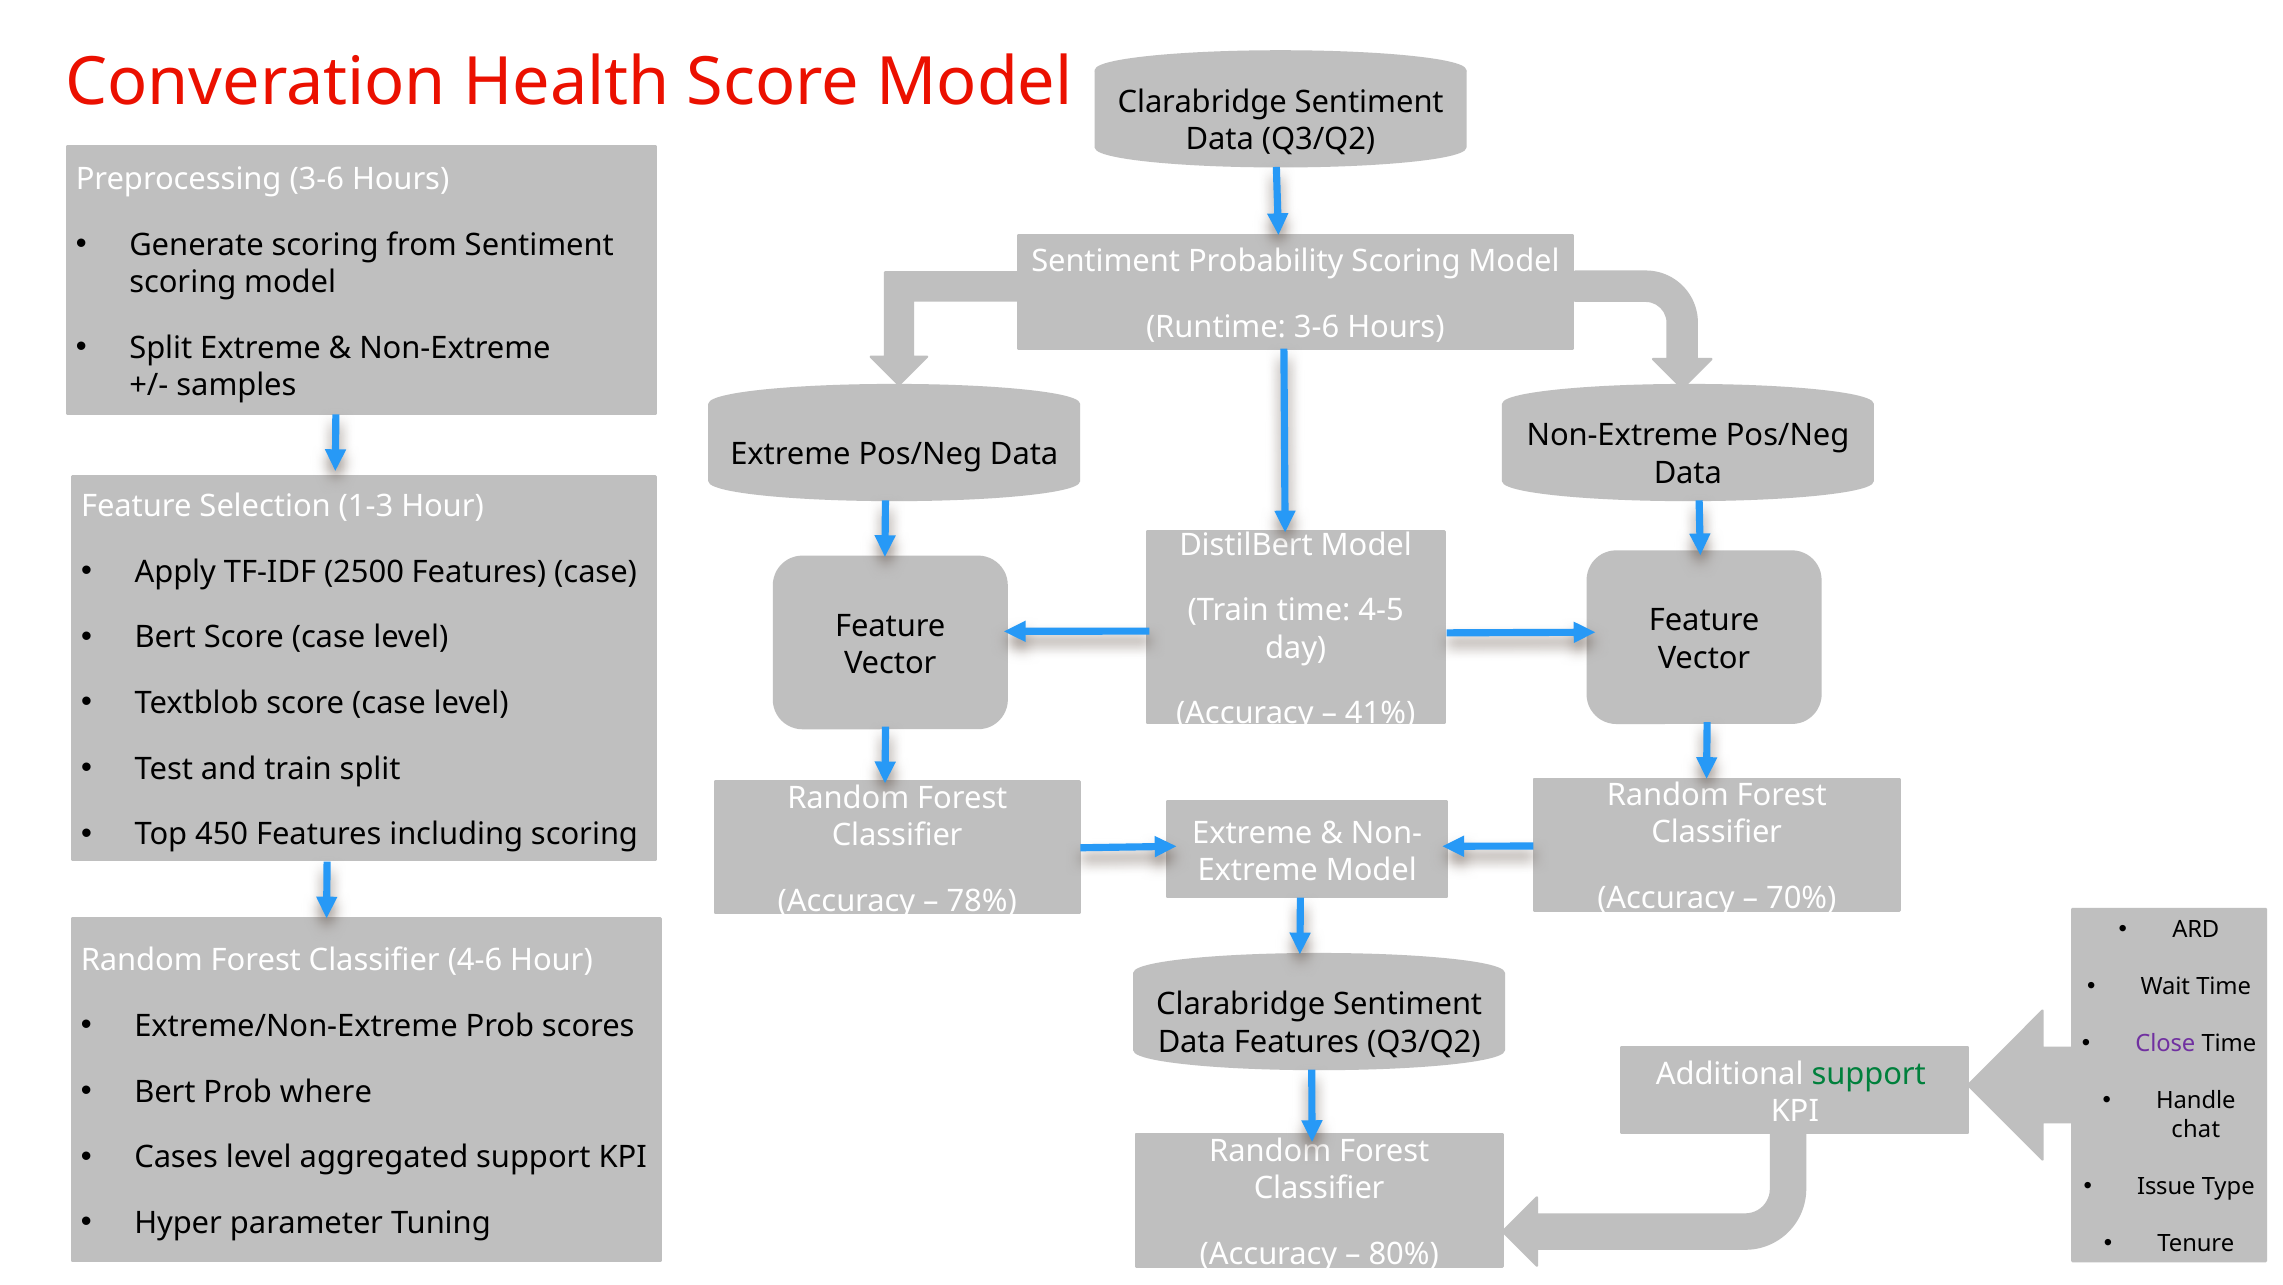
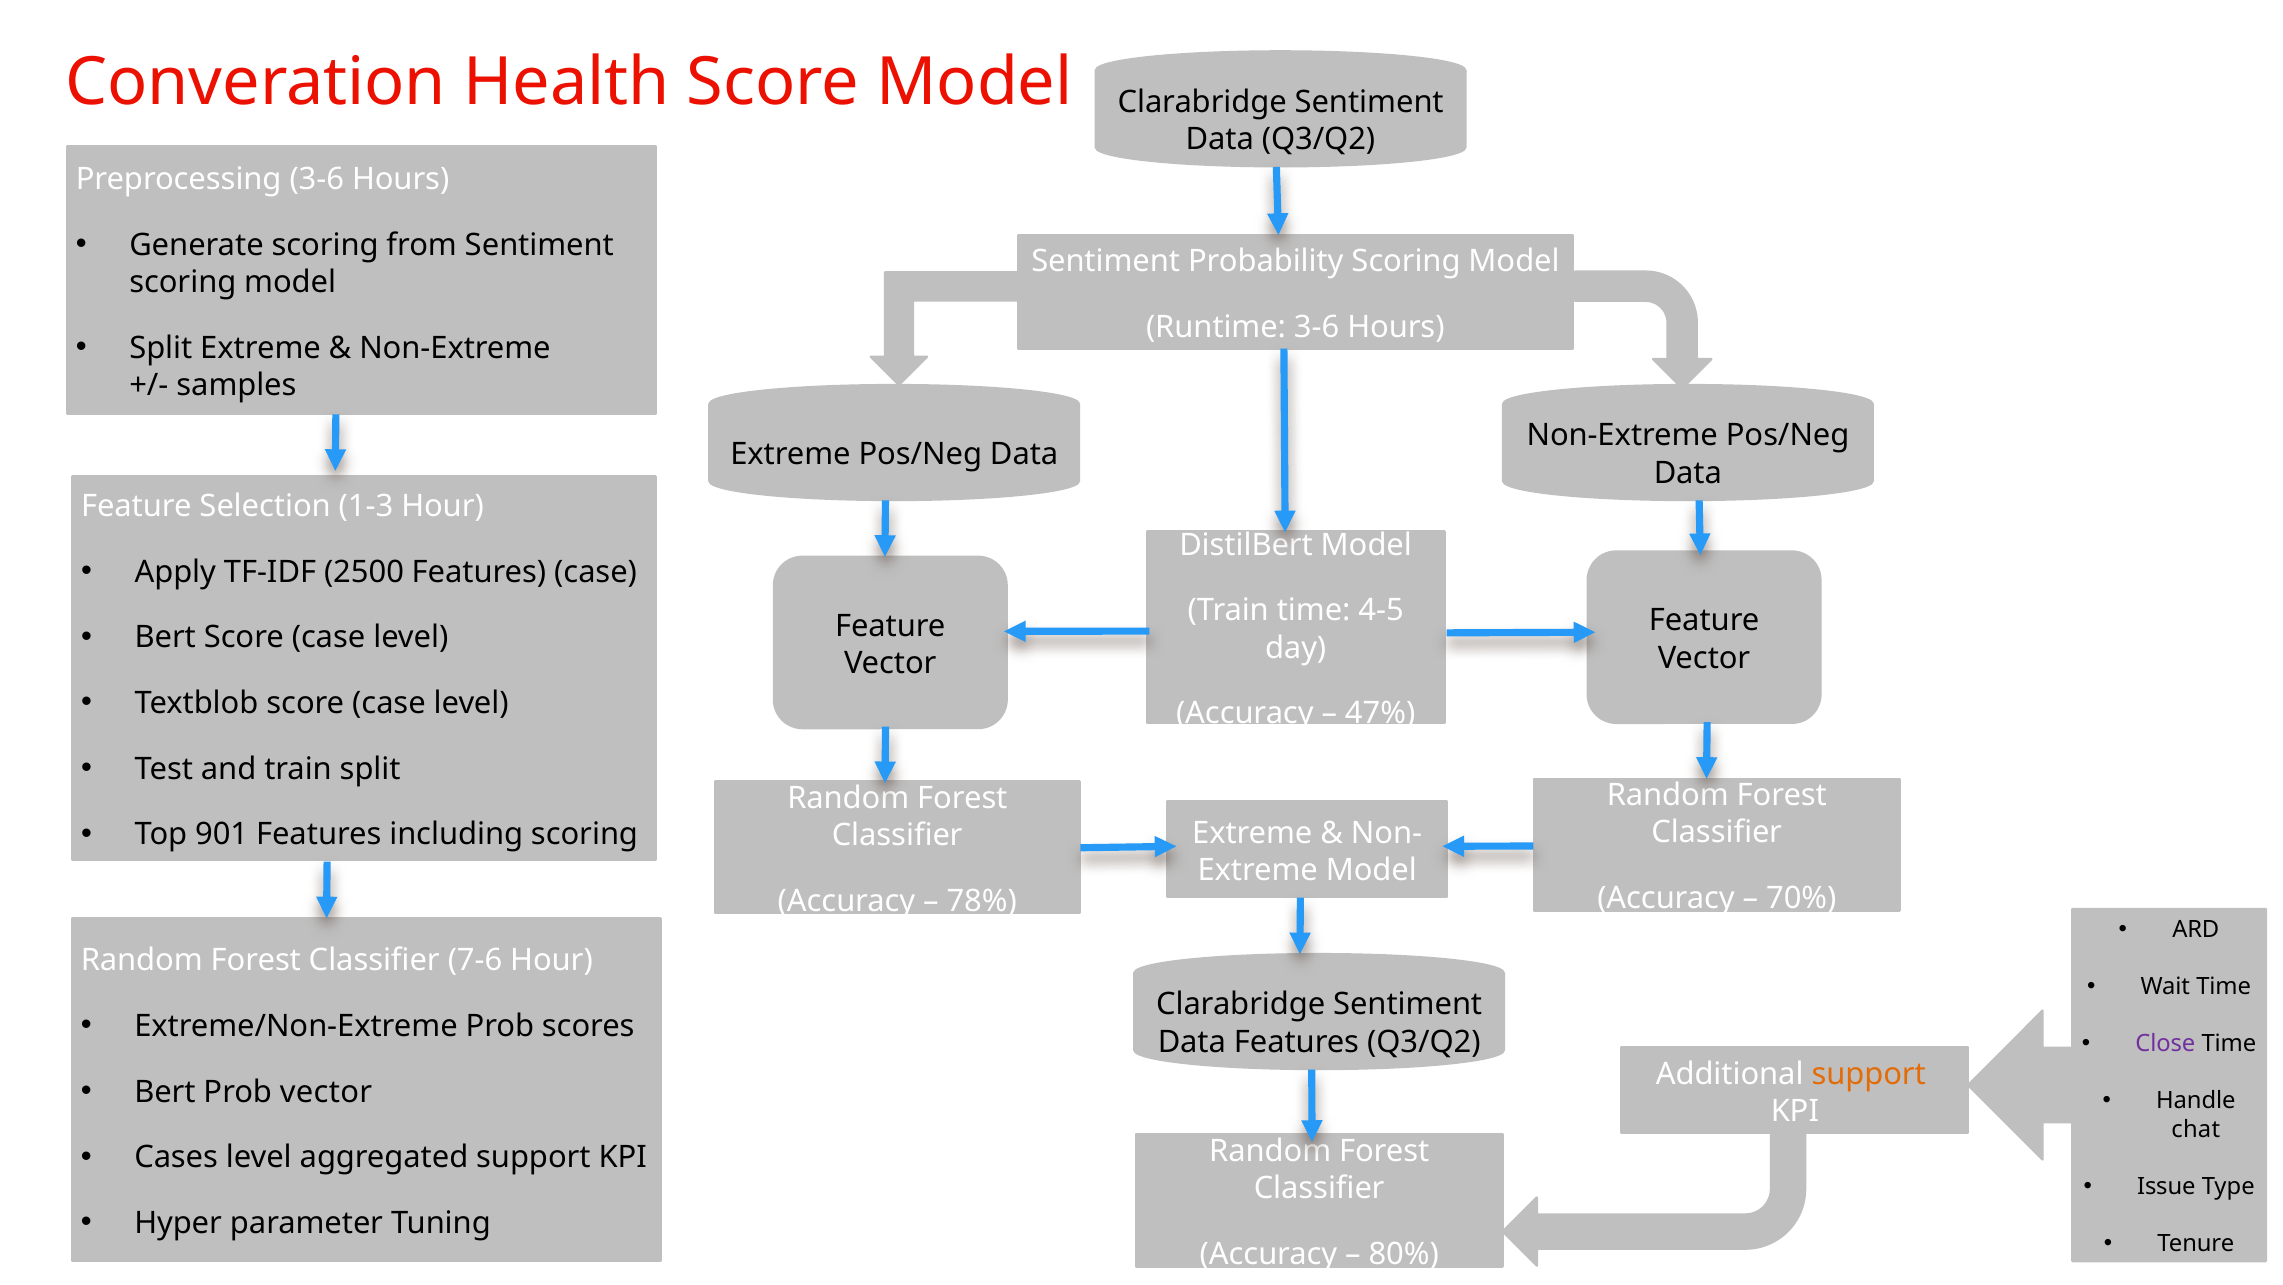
41%: 41% -> 47% (1380, 713)
450: 450 -> 901 (222, 834)
4-6: 4-6 -> 7-6 (475, 960)
support colour: green -> orange (1869, 1073)
Prob where: where -> vector (326, 1092)
